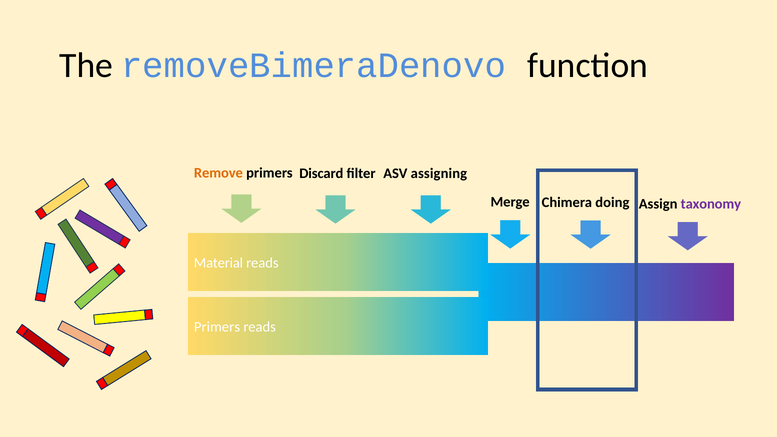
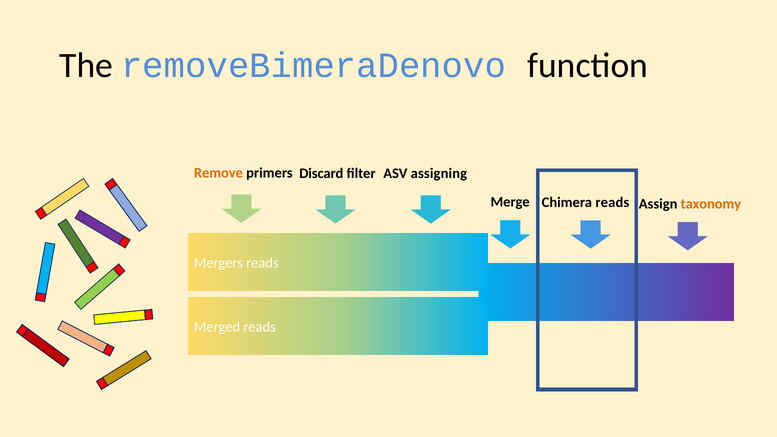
Chimera doing: doing -> reads (612, 202)
taxonomy colour: purple -> orange (711, 204)
Material: Material -> Mergers (218, 263)
Primers: Primers -> Merged (217, 327)
